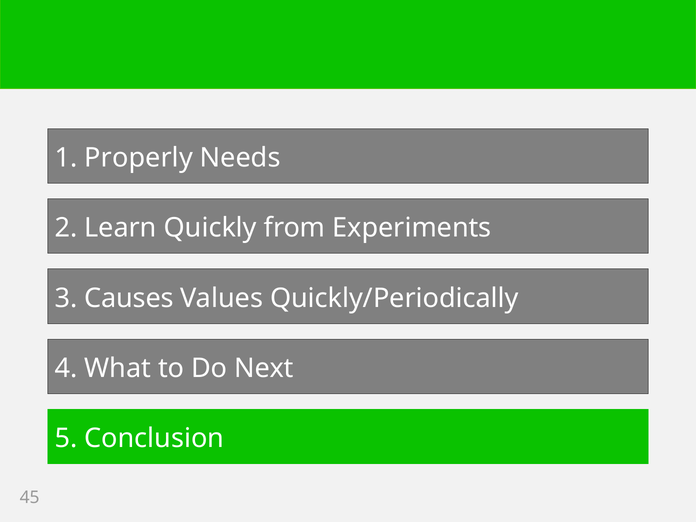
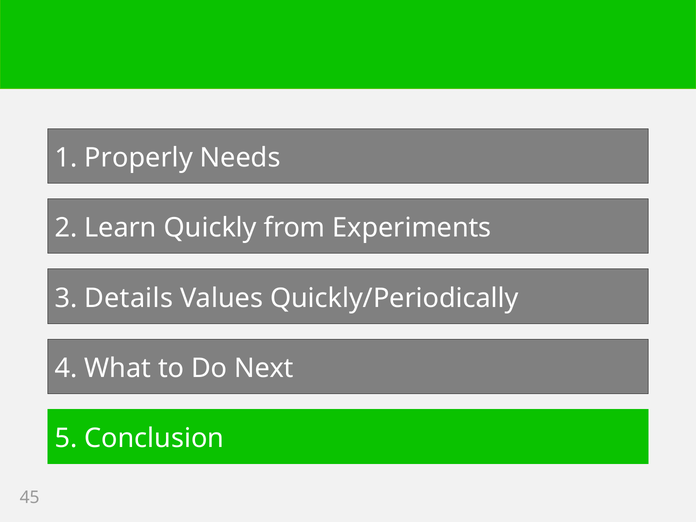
Causes: Causes -> Details (129, 298)
